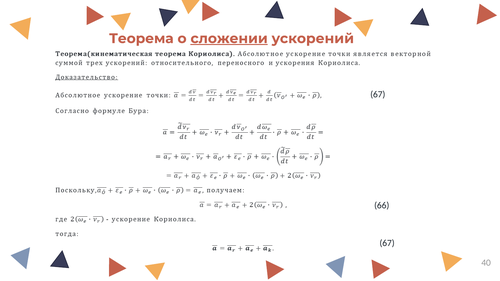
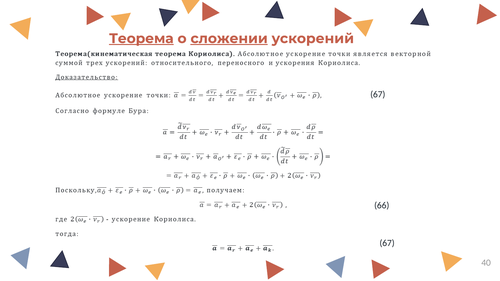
Теорема underline: none -> present (141, 39)
